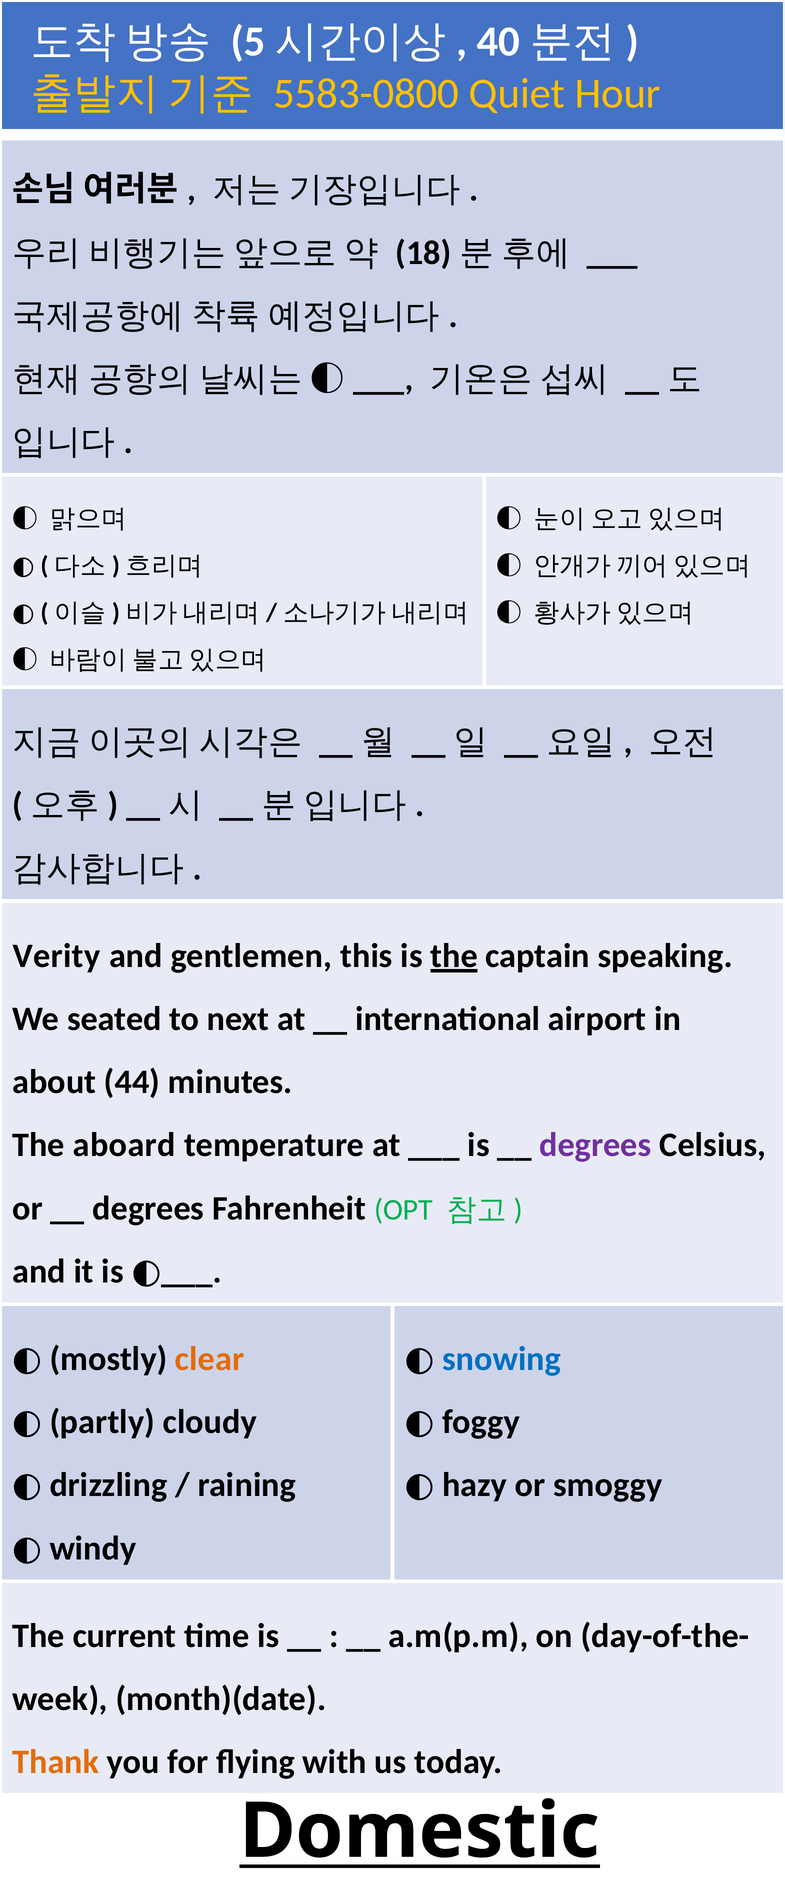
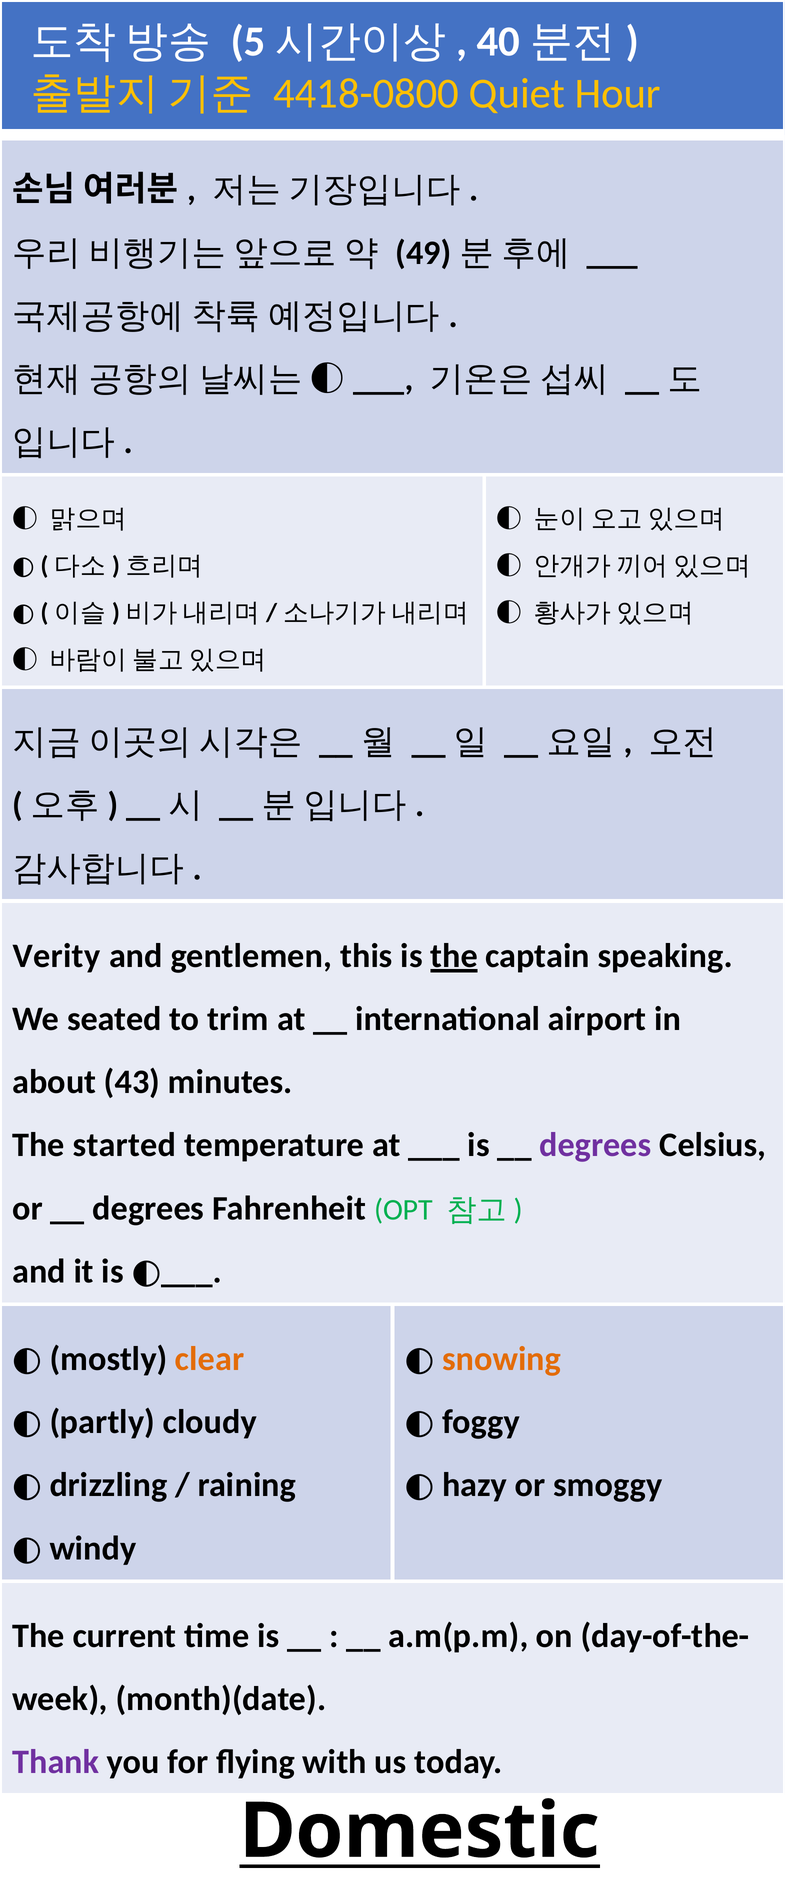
5583-0800: 5583-0800 -> 4418-0800 (366, 94)
18: 18 -> 49 (423, 253)
next: next -> trim (238, 1018)
44: 44 -> 43 (132, 1082)
aboard: aboard -> started (124, 1145)
snowing colour: blue -> orange (502, 1358)
Thank colour: orange -> purple (56, 1761)
